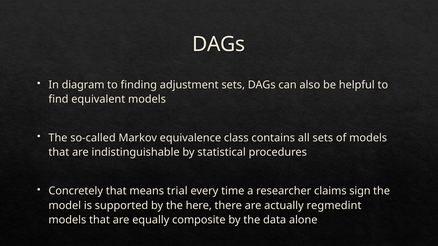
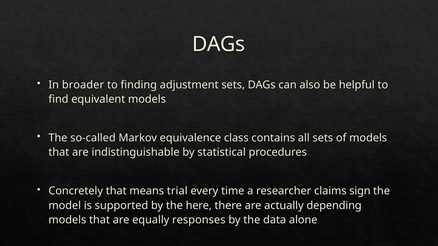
diagram: diagram -> broader (83, 85)
regmedint: regmedint -> depending (334, 206)
composite: composite -> responses (199, 220)
